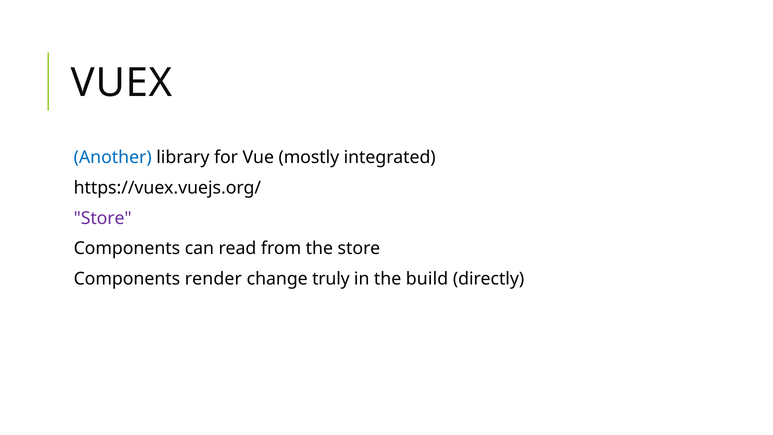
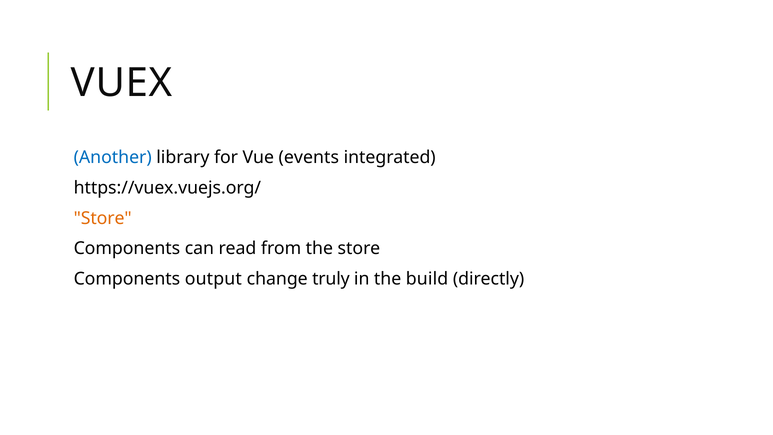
mostly: mostly -> events (309, 157)
Store colour: purple -> orange (103, 218)
render: render -> output (213, 279)
